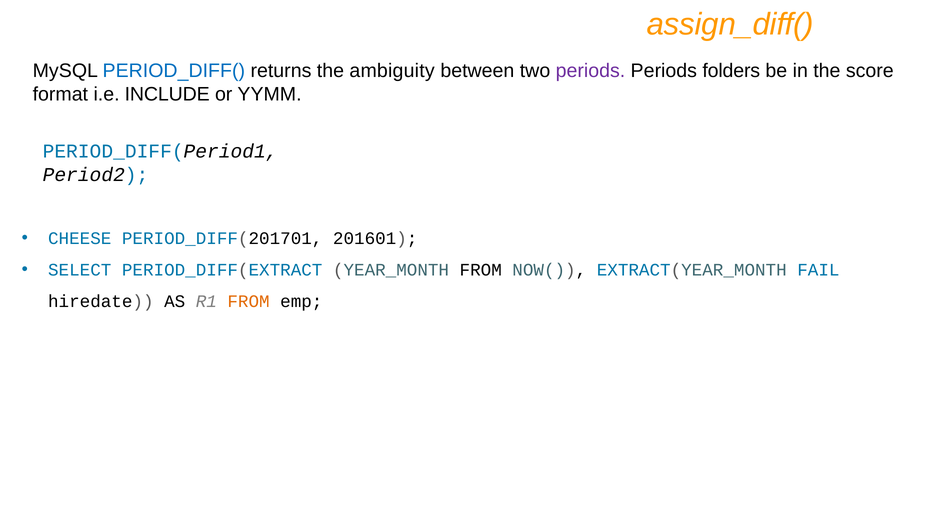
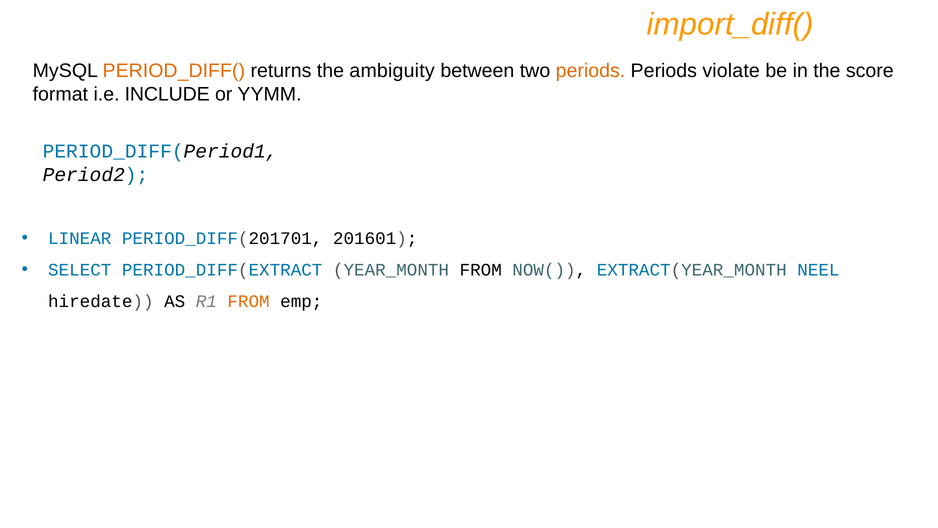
assign_diff(: assign_diff( -> import_diff( (730, 24)
PERIOD_DIFF( colour: blue -> orange (174, 71)
periods colour: purple -> orange (590, 71)
folders: folders -> violate (731, 71)
CHEESE: CHEESE -> LINEAR (80, 238)
FAIL: FAIL -> NEEL (818, 270)
